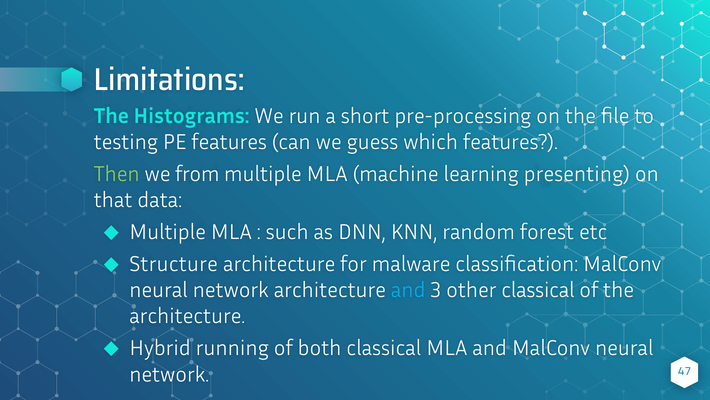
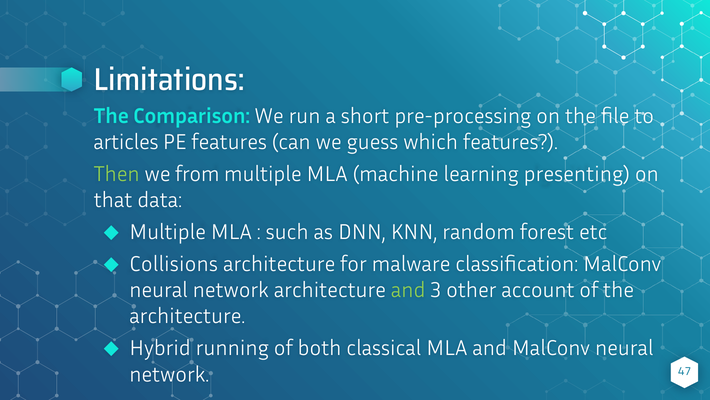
Histograms: Histograms -> Comparison (192, 116)
testing: testing -> articles (126, 142)
Structure: Structure -> Collisions (174, 264)
and colour: light blue -> light green (408, 290)
other classical: classical -> account (538, 290)
